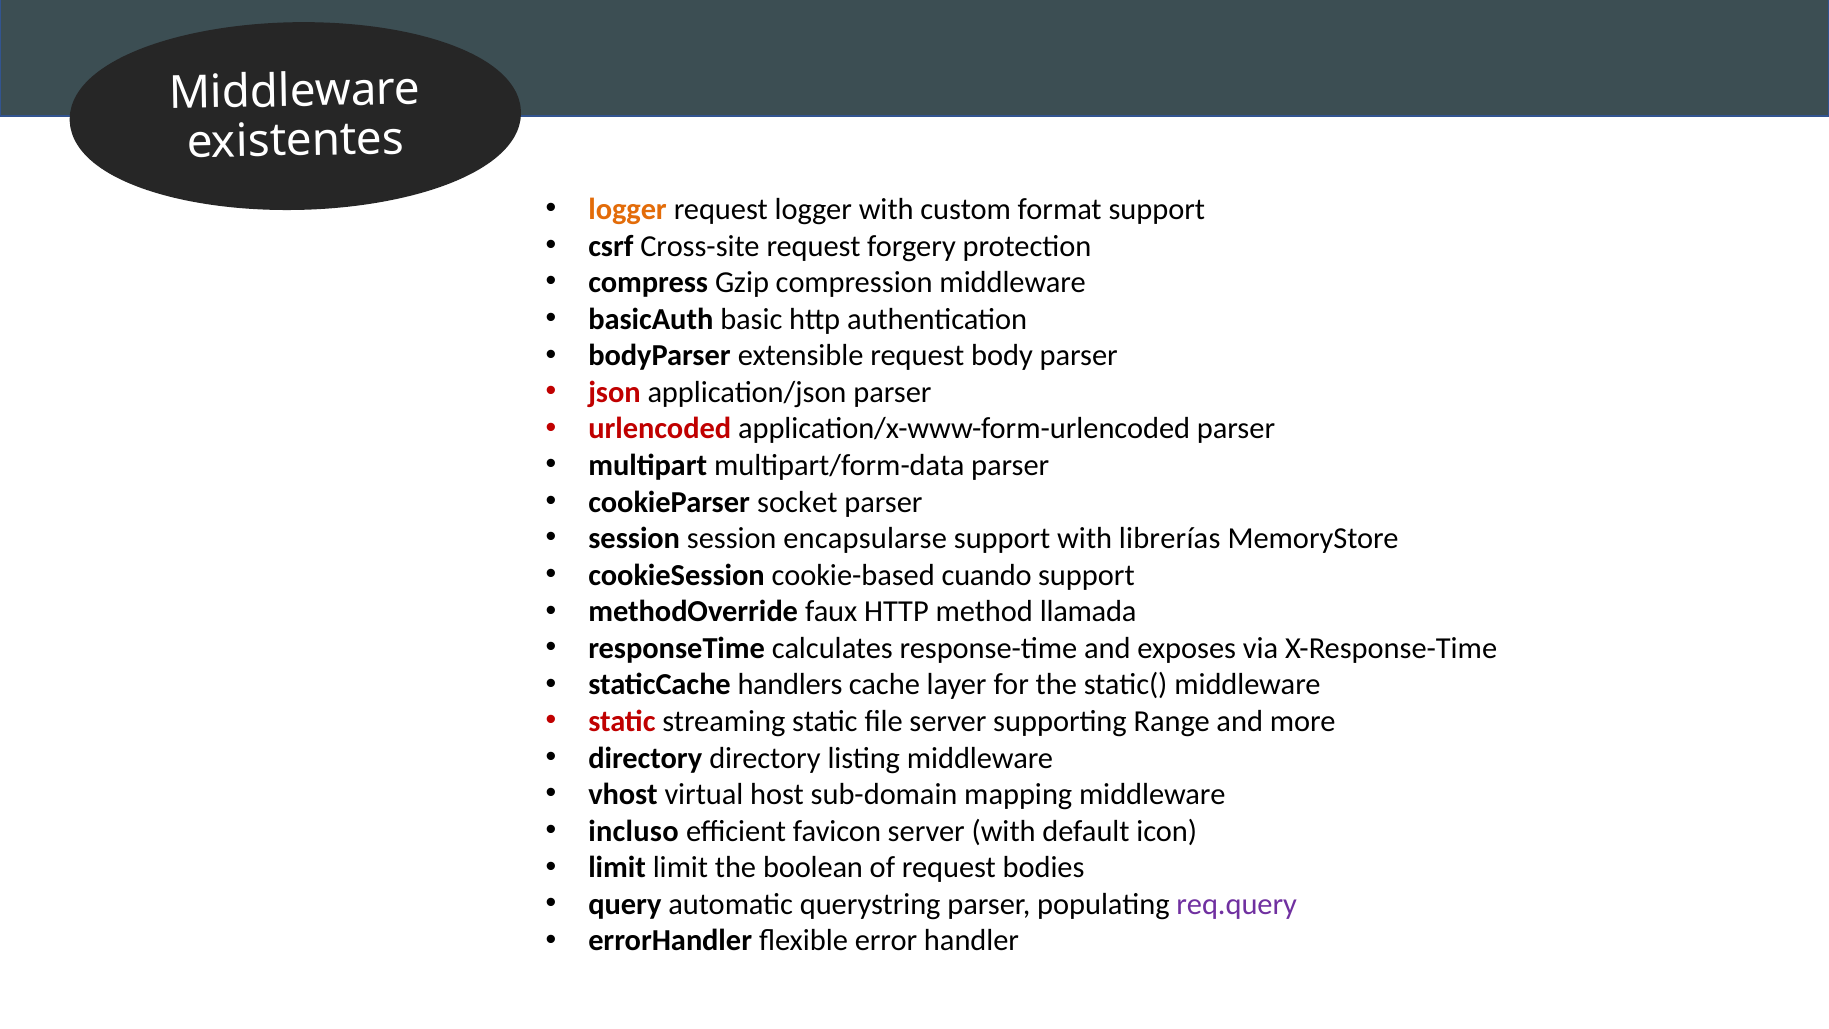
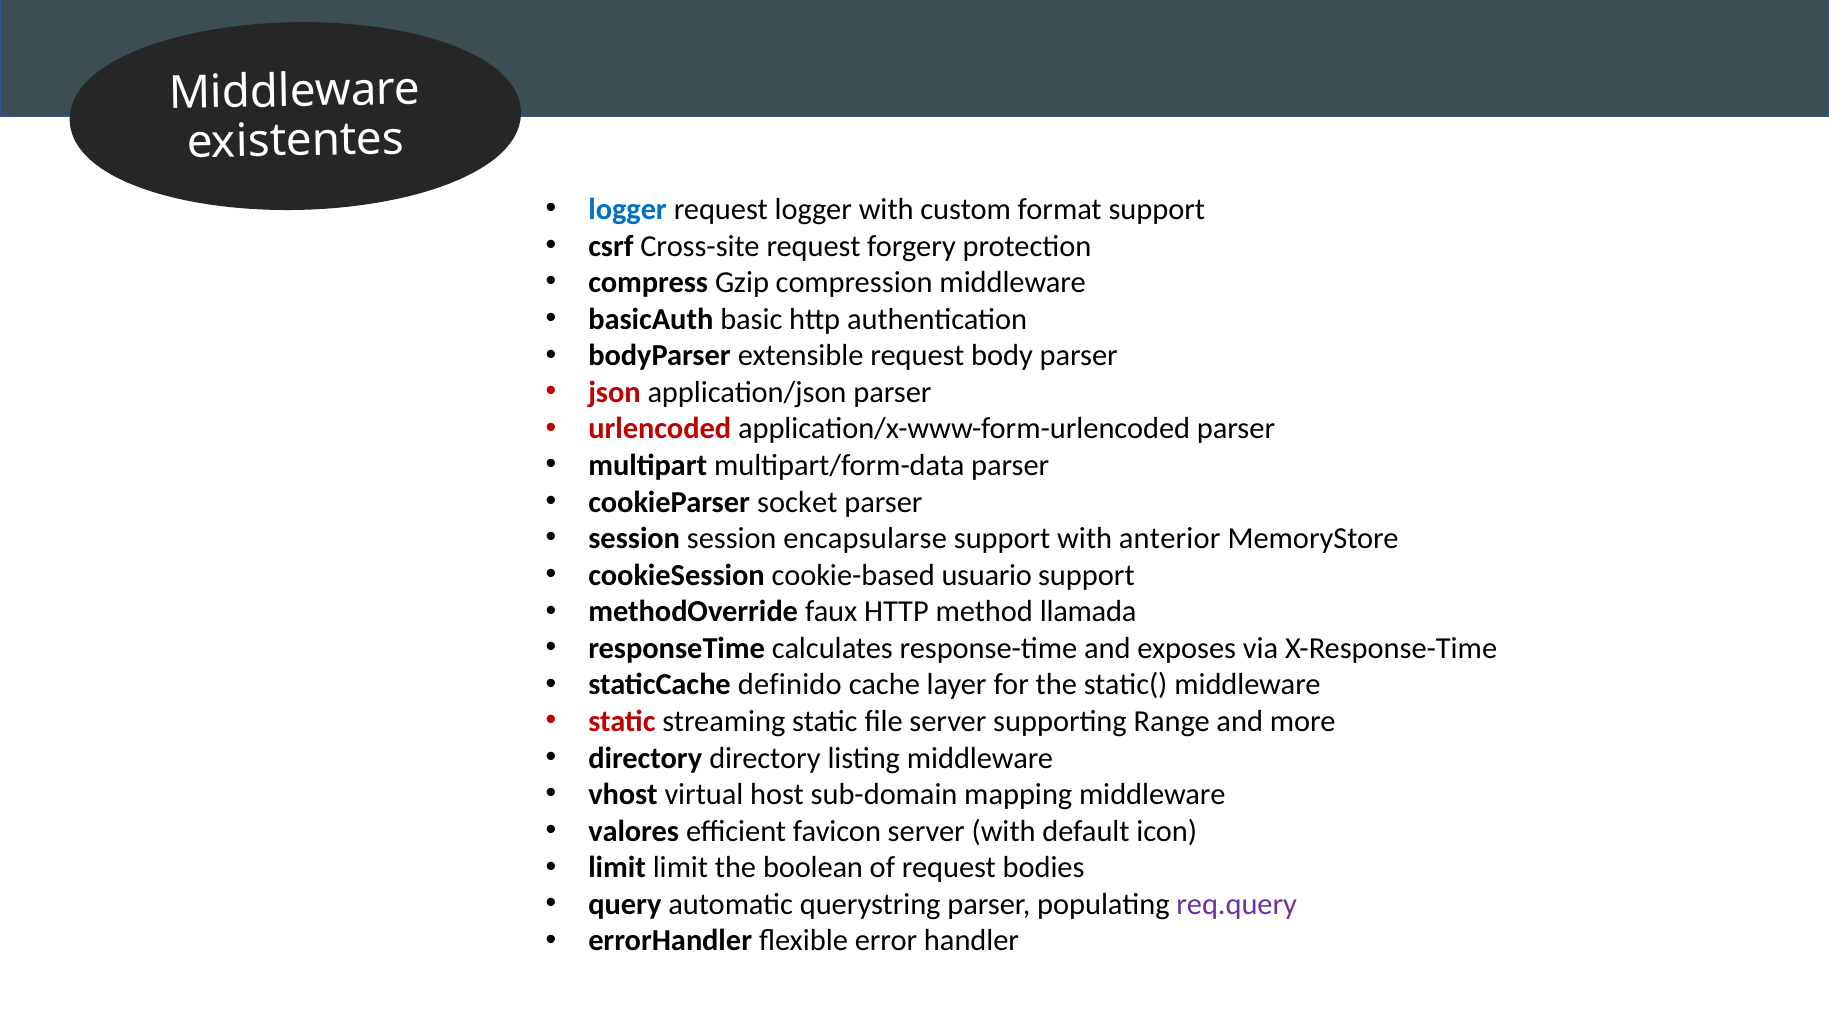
logger colour: orange -> blue (628, 209)
librerías: librerías -> anterior (1170, 539)
cuando: cuando -> usuario (987, 575)
handlers: handlers -> definido (790, 685)
incluso: incluso -> valores (634, 831)
